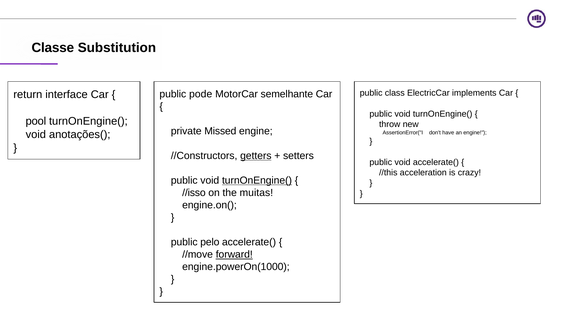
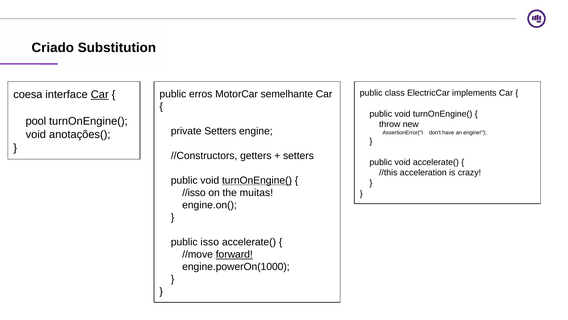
Classe: Classe -> Criado (53, 48)
pode: pode -> erros (201, 94)
return: return -> coesa (28, 94)
Car underline: none -> present (100, 94)
private Missed: Missed -> Setters (220, 131)
getters underline: present -> none (256, 156)
pelo: pelo -> isso (210, 242)
